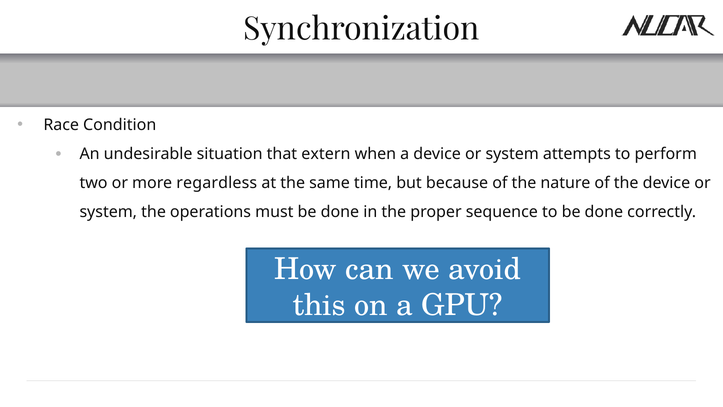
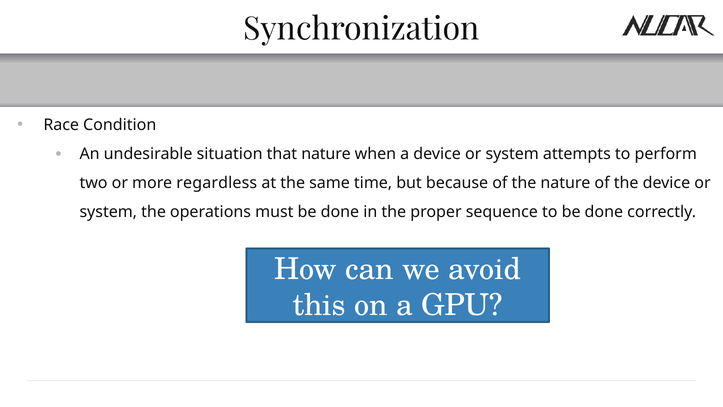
that extern: extern -> nature (326, 154)
